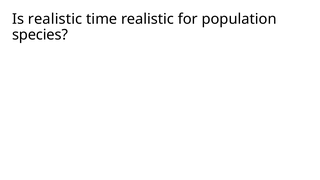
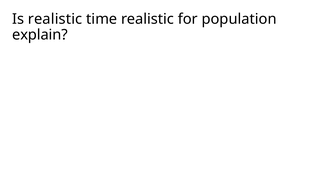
species: species -> explain (40, 35)
